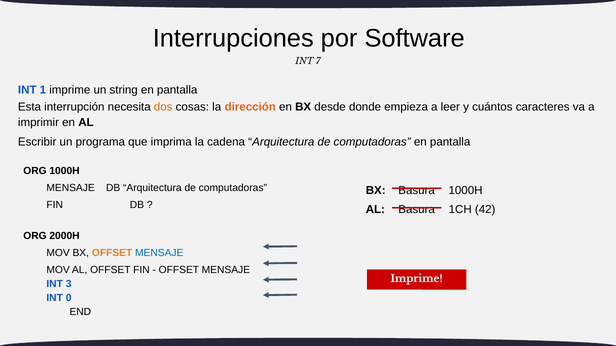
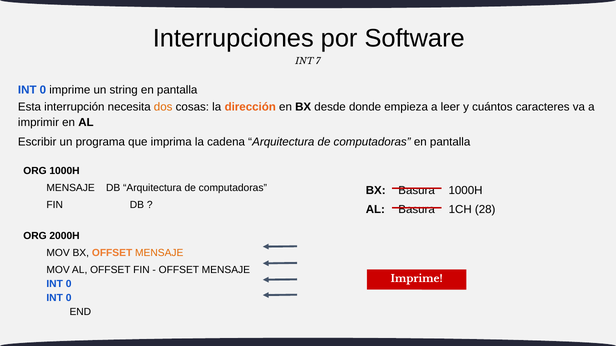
1: 1 -> 0 (43, 90)
42: 42 -> 28 (485, 210)
MENSAJE colour: blue -> orange (159, 253)
3: 3 -> 0 (69, 284)
